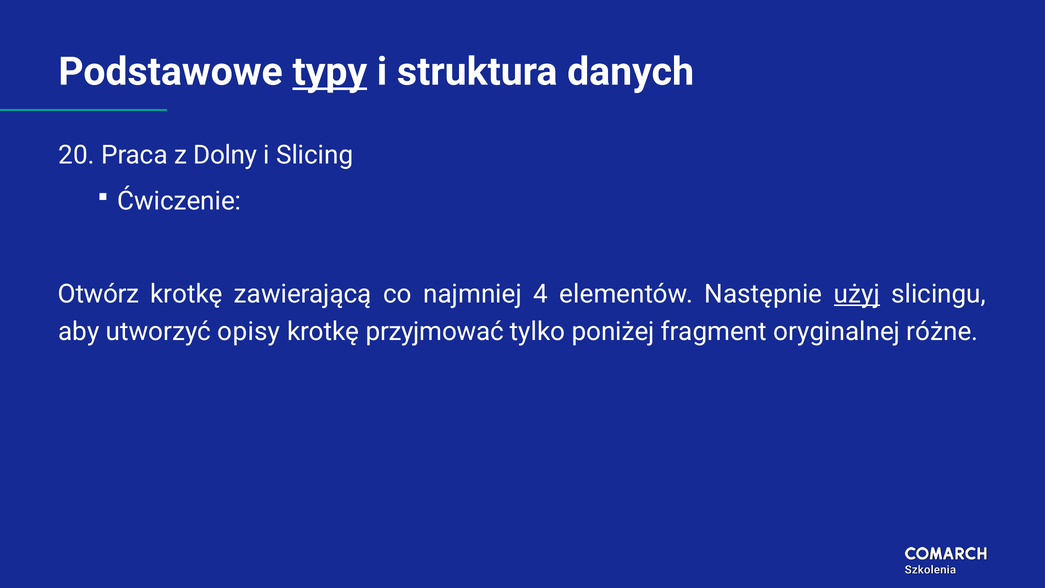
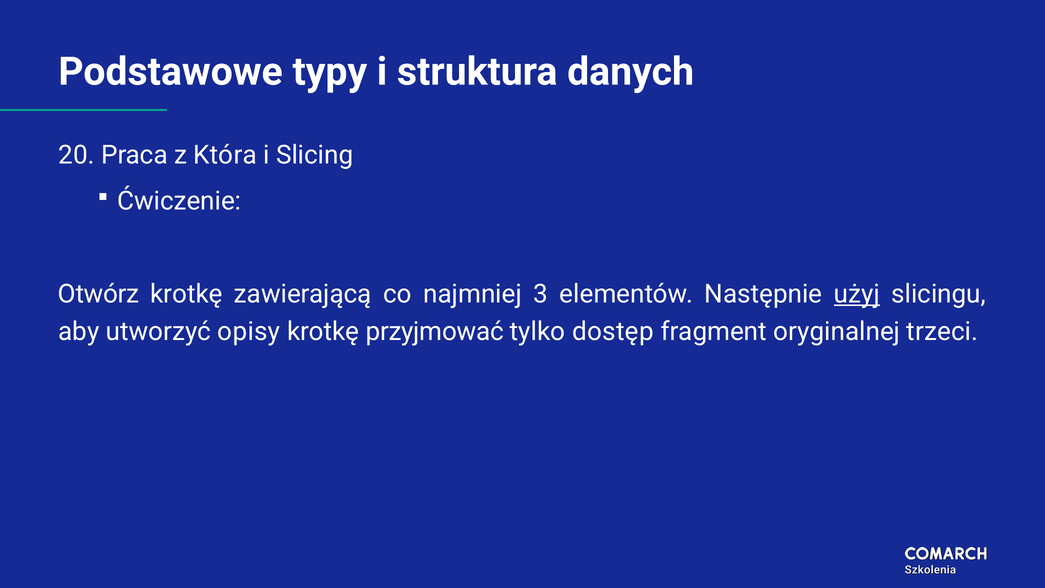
typy underline: present -> none (330, 72)
Dolny: Dolny -> Która (225, 155)
4: 4 -> 3 (541, 294)
poniżej: poniżej -> dostęp (613, 332)
różne: różne -> trzeci (942, 332)
